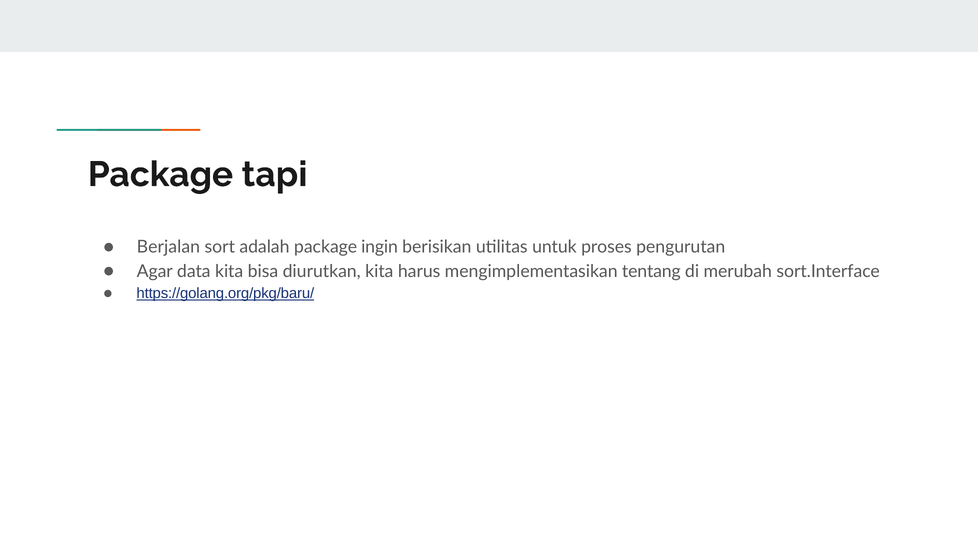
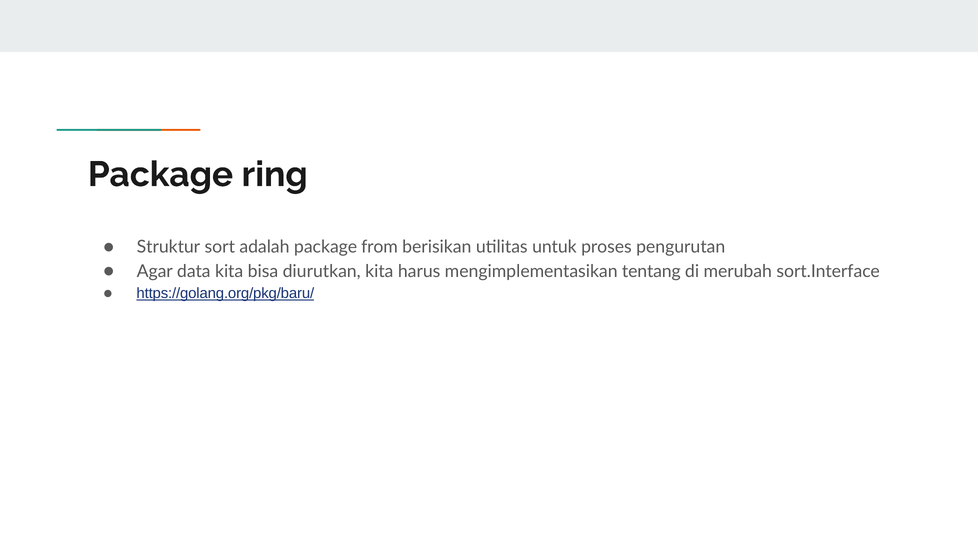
tapi: tapi -> ring (275, 174)
Berjalan: Berjalan -> Struktur (168, 247)
ingin: ingin -> from (380, 247)
